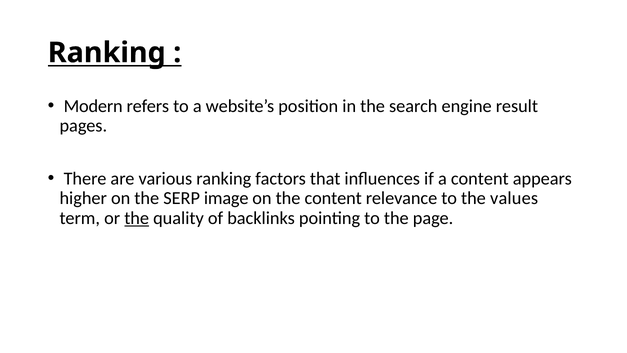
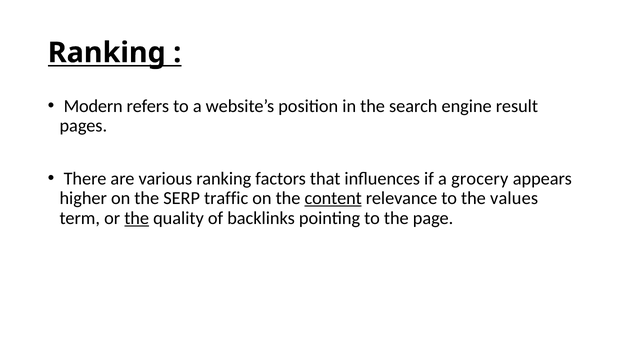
a content: content -> grocery (480, 178)
image: image -> traffic (226, 198)
content underline: none -> present (333, 198)
